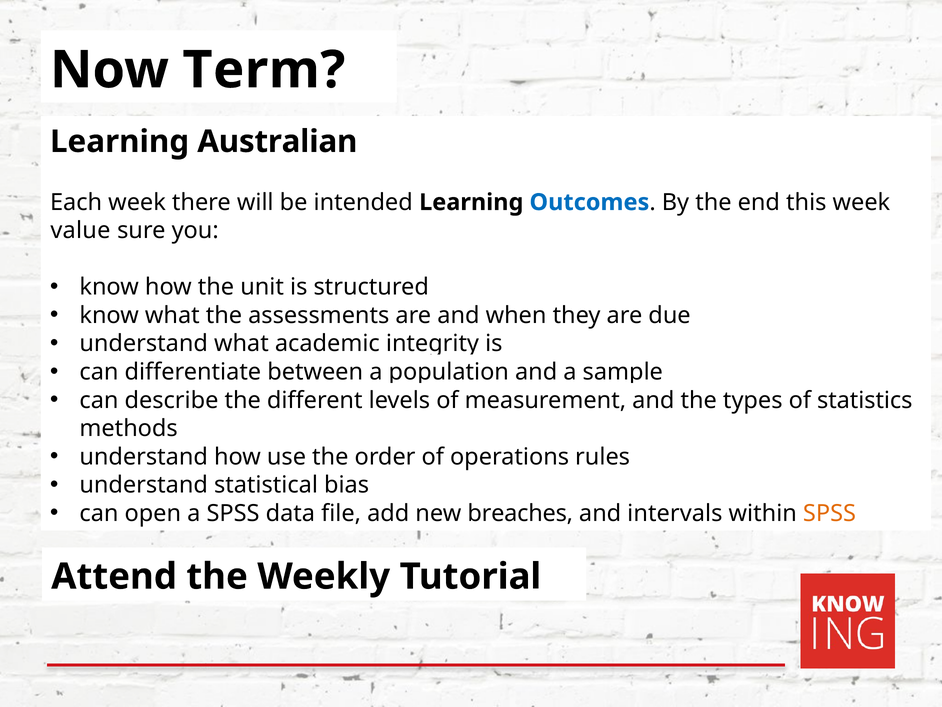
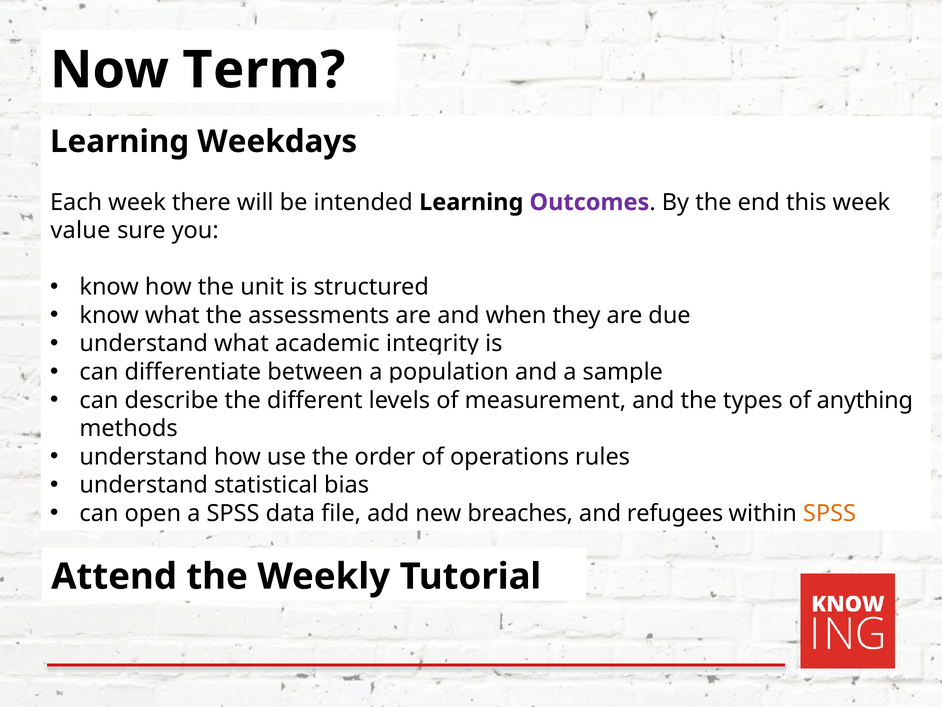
Australian: Australian -> Weekdays (277, 142)
Outcomes colour: blue -> purple (589, 202)
statistics: statistics -> anything (865, 400)
intervals: intervals -> refugees (675, 513)
